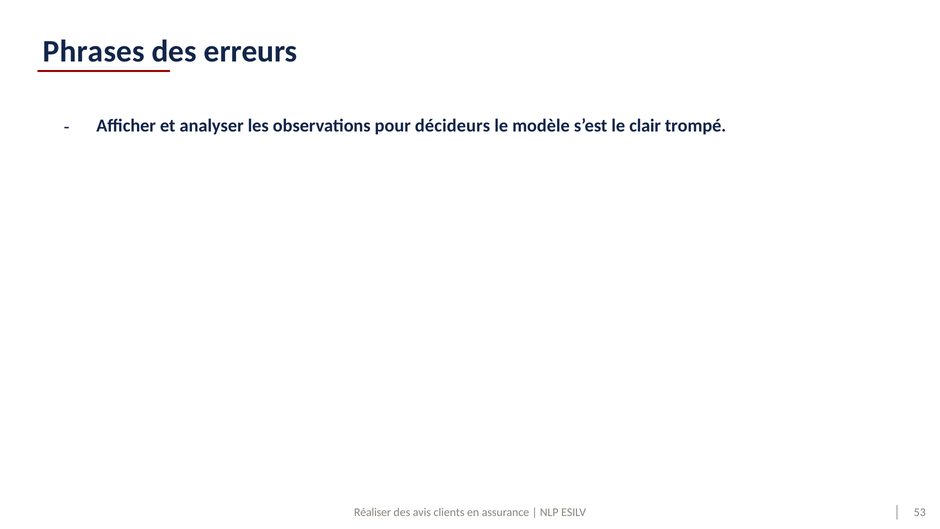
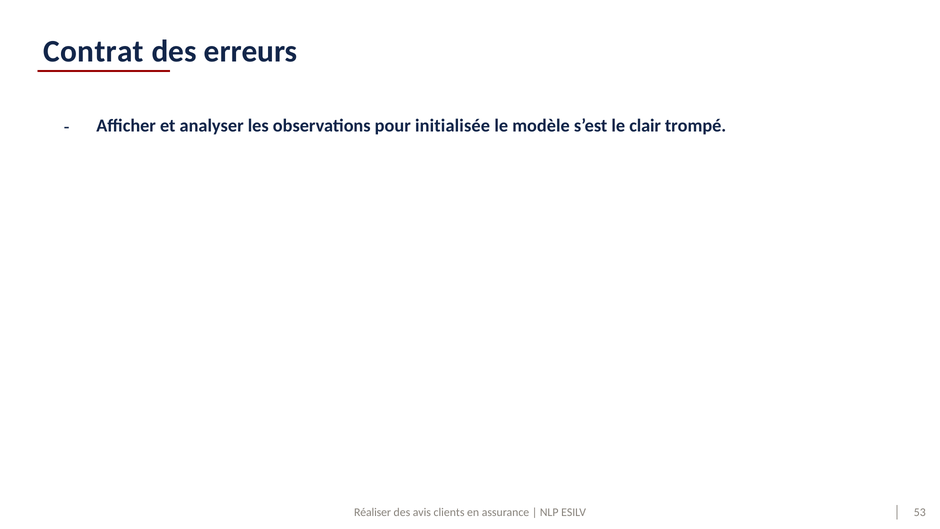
Phrases: Phrases -> Contrat (94, 51)
décideurs: décideurs -> initialisée (453, 125)
